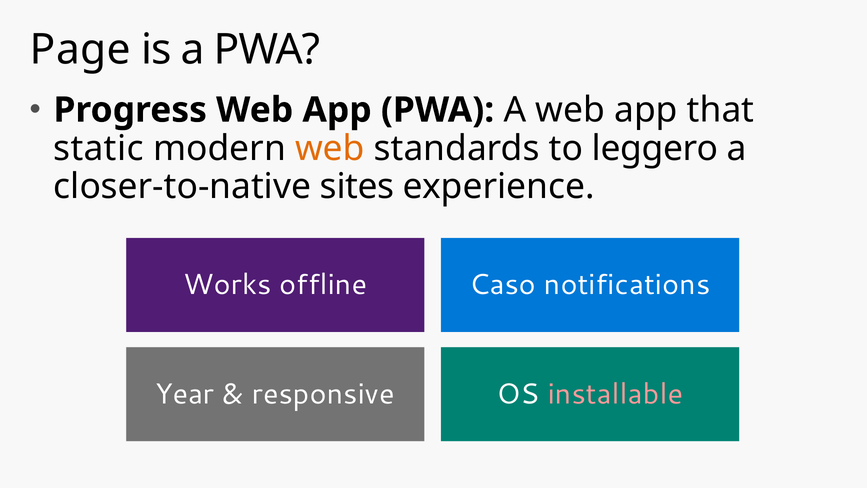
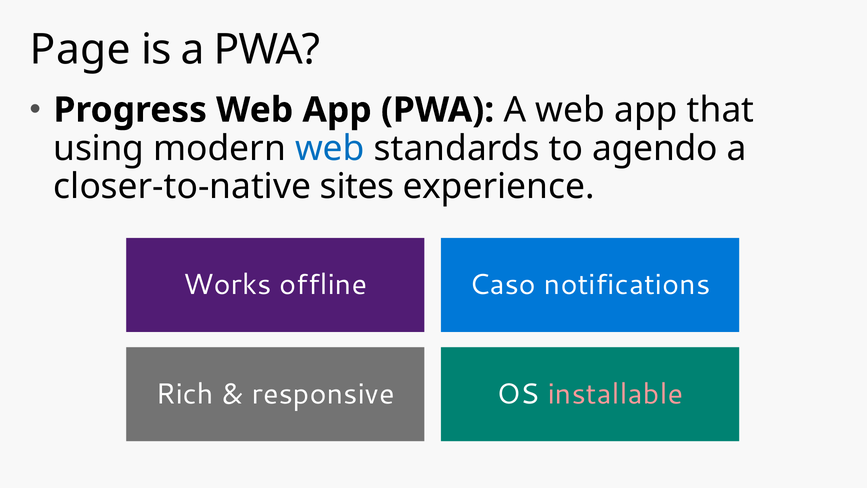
static: static -> using (99, 148)
web colour: orange -> blue (330, 148)
leggero: leggero -> agendo (655, 148)
Year: Year -> Rich (185, 394)
